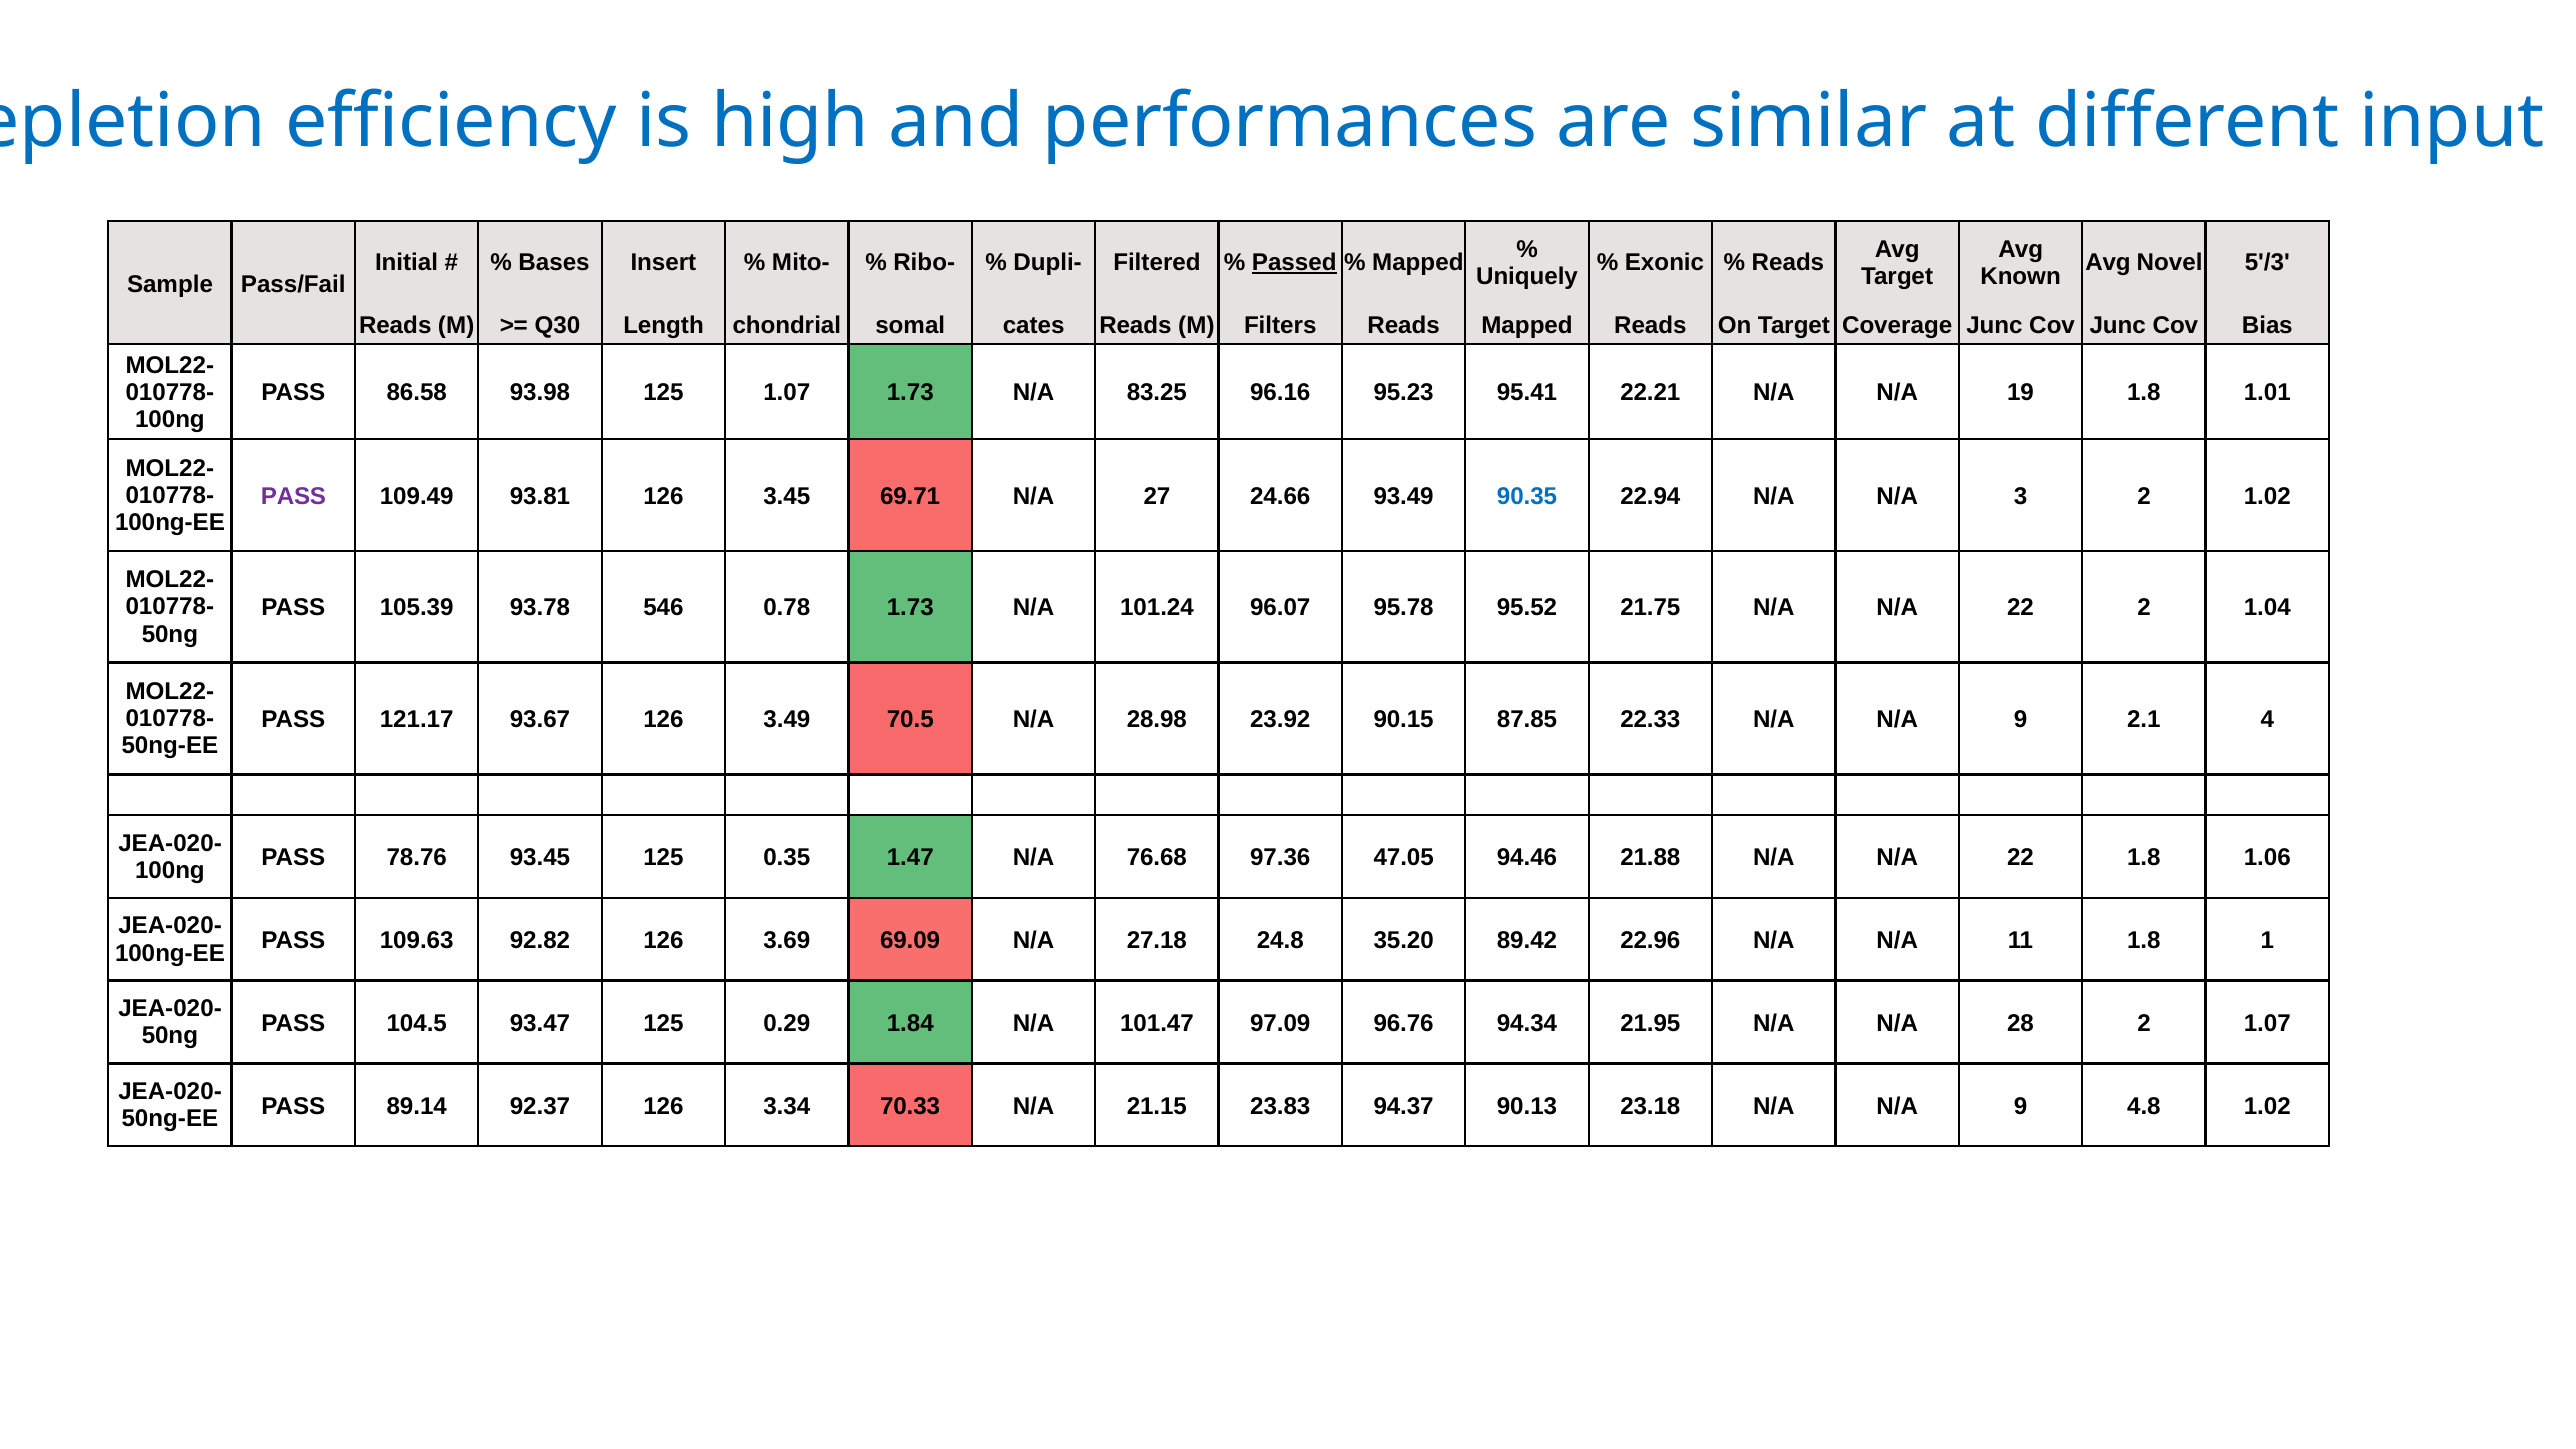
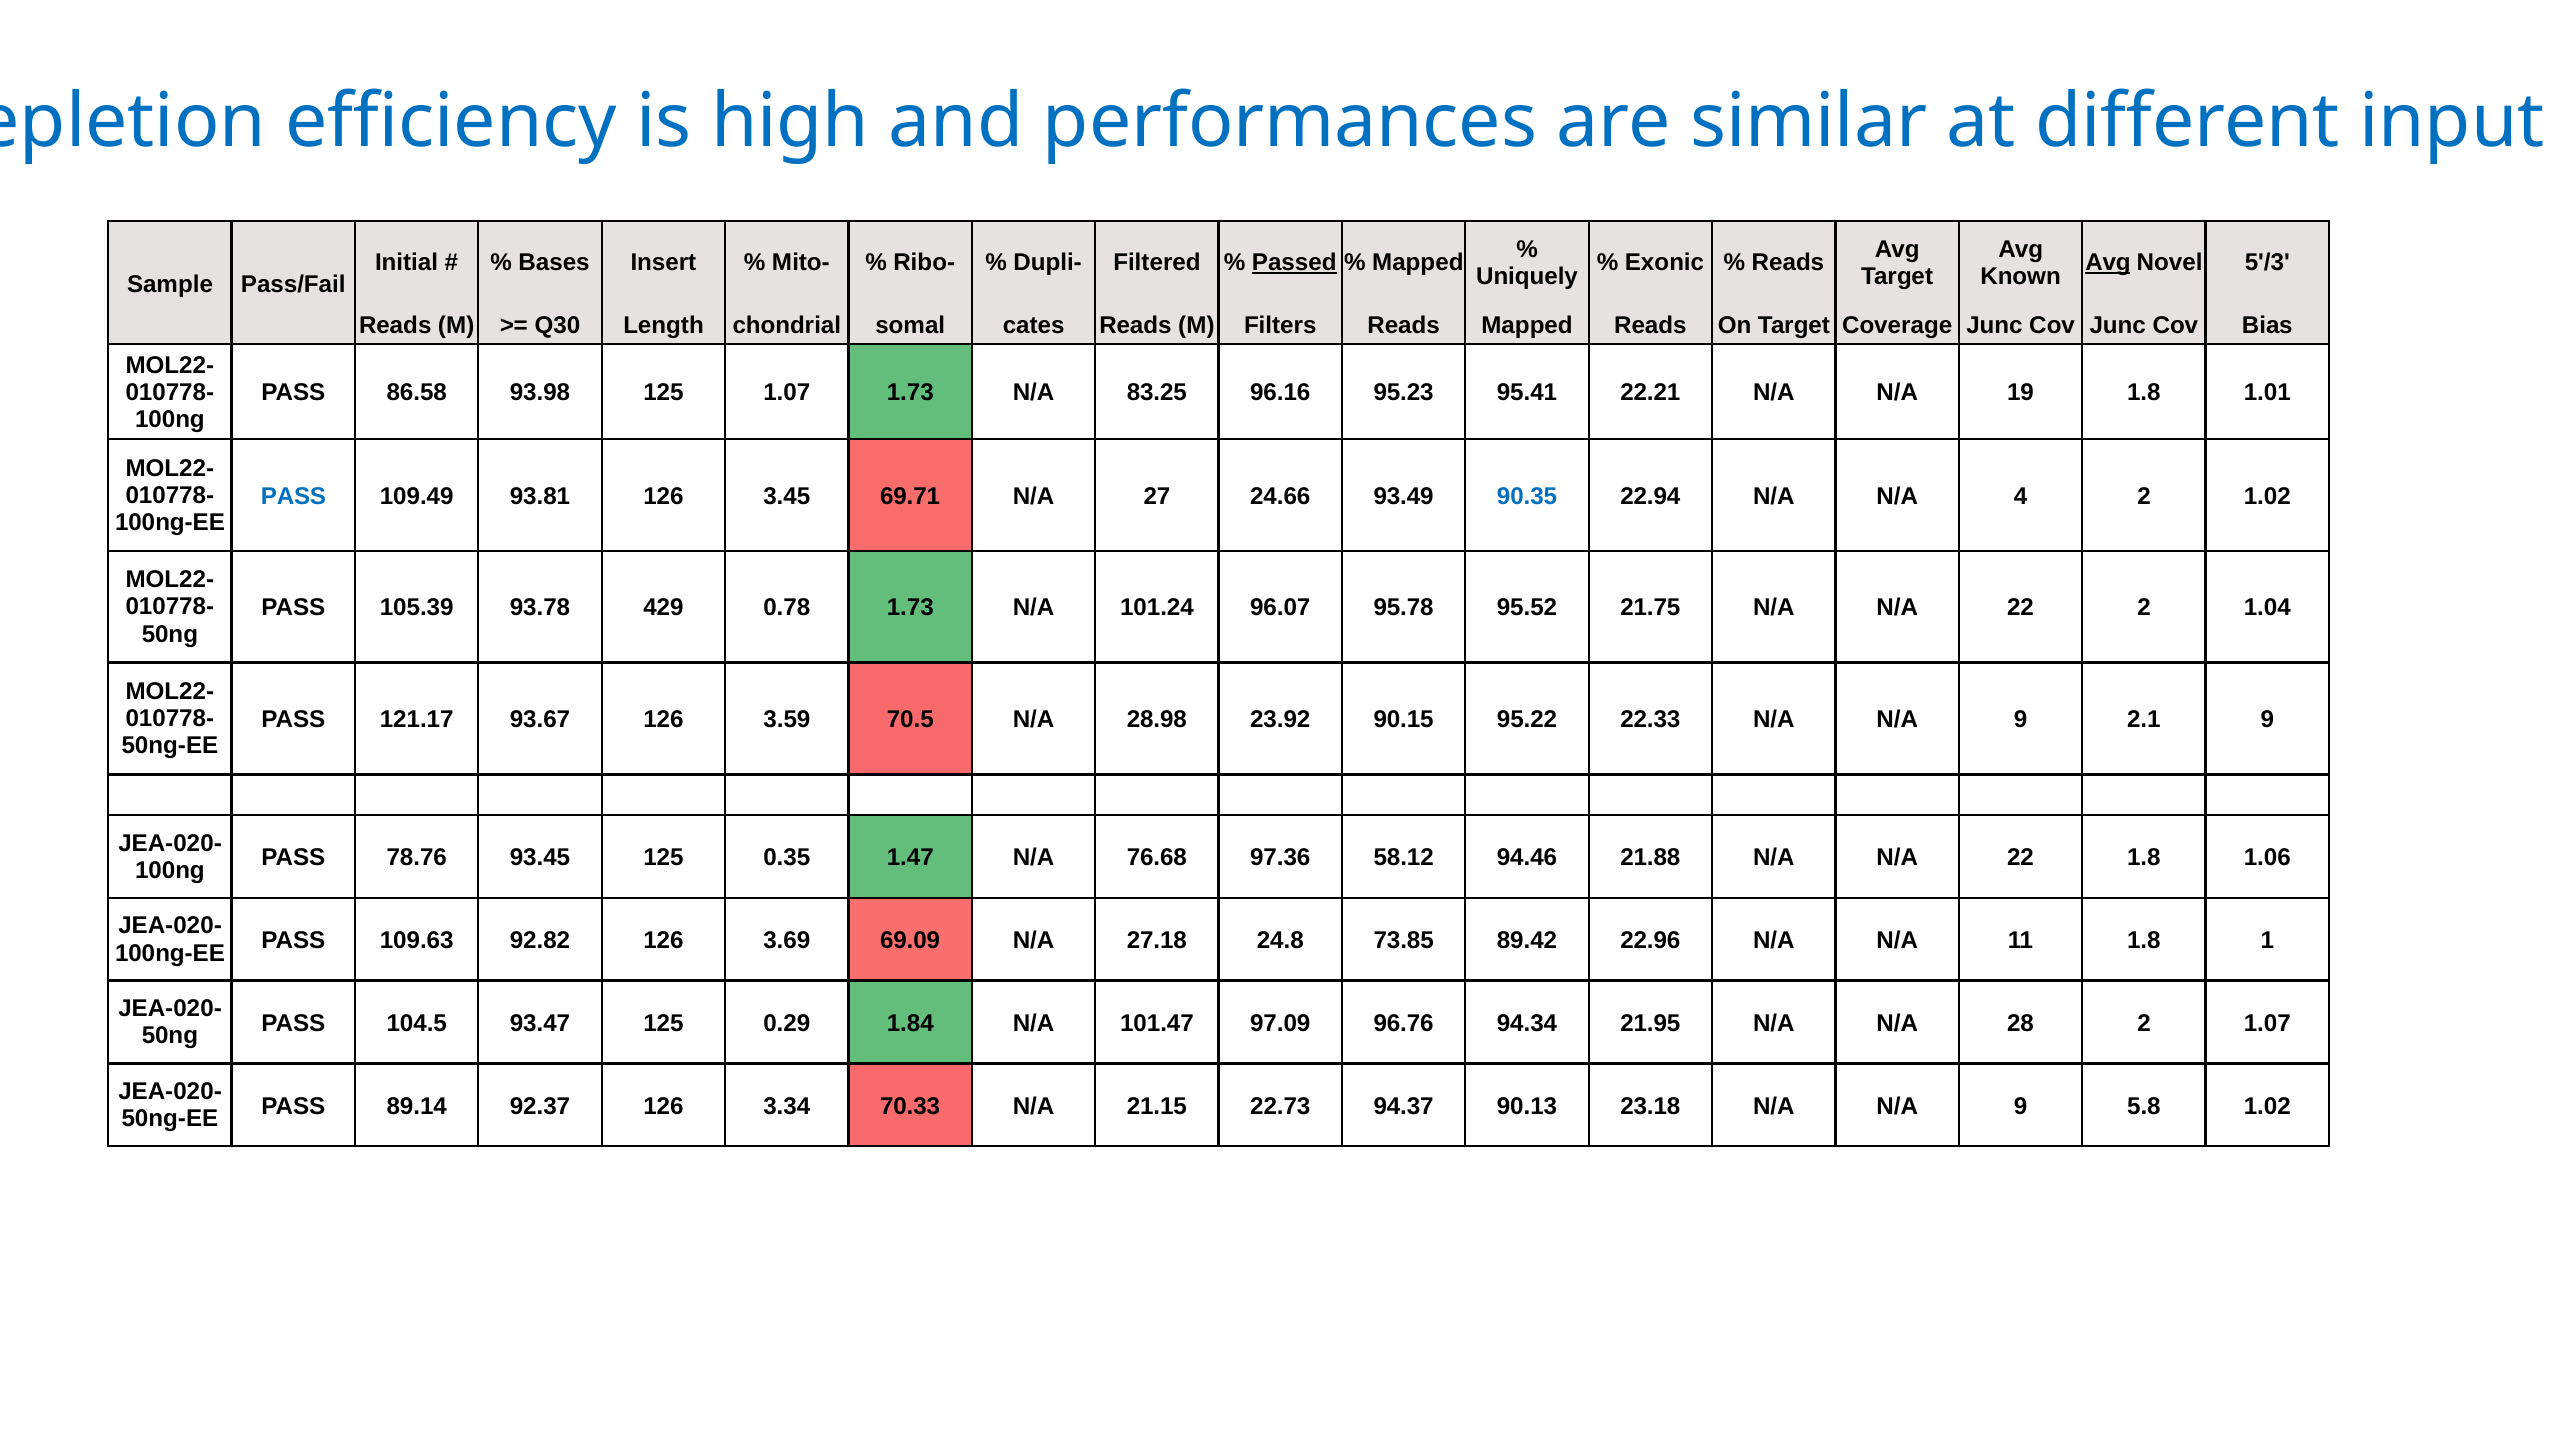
Avg underline: none -> present (2108, 263)
PASS colour: purple -> blue (293, 496)
3: 3 -> 4 (2021, 496)
546: 546 -> 429 (663, 608)
3.49: 3.49 -> 3.59 (787, 720)
87.85: 87.85 -> 95.22 (1527, 720)
2.1 4: 4 -> 9 (2267, 720)
47.05: 47.05 -> 58.12 (1404, 858)
35.20: 35.20 -> 73.85 (1404, 941)
23.83: 23.83 -> 22.73 (1280, 1106)
4.8: 4.8 -> 5.8 (2144, 1106)
